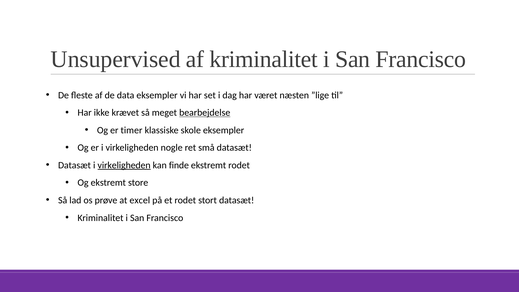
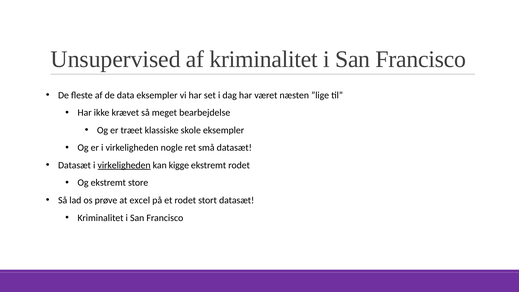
bearbejdelse underline: present -> none (205, 113)
timer: timer -> træet (132, 130)
finde: finde -> kigge (179, 165)
